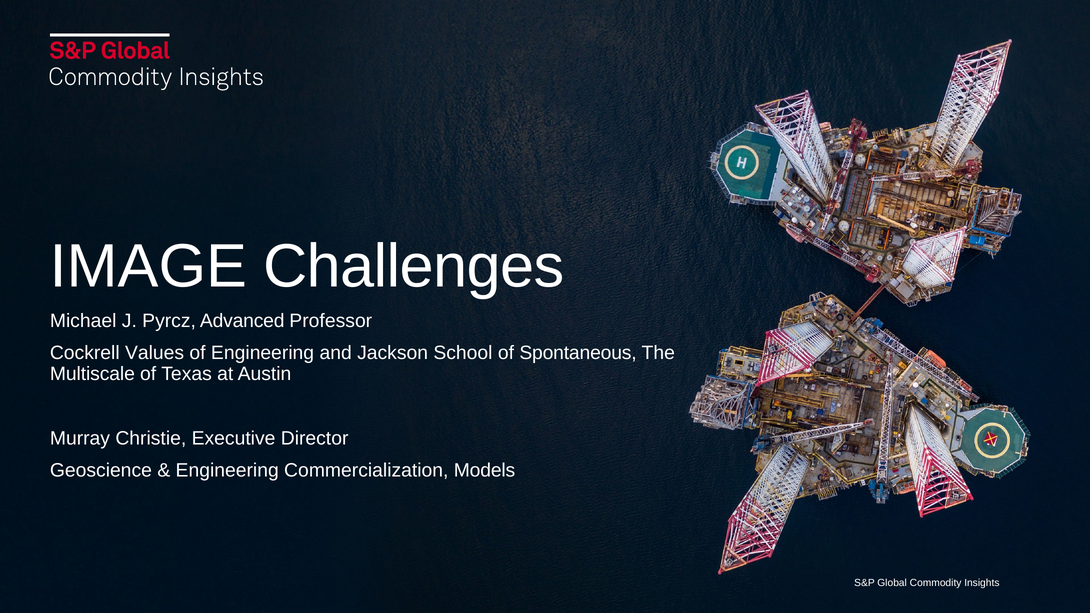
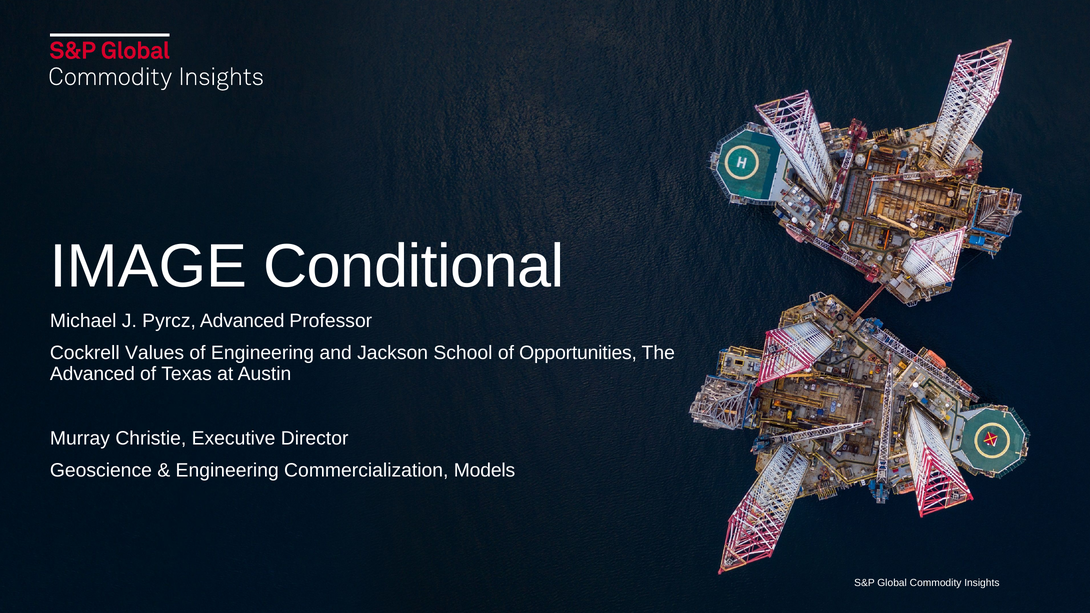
Challenges: Challenges -> Conditional (414, 267)
Spontaneous: Spontaneous -> Opportunities (578, 353)
Multiscale: Multiscale -> Advanced (92, 374)
